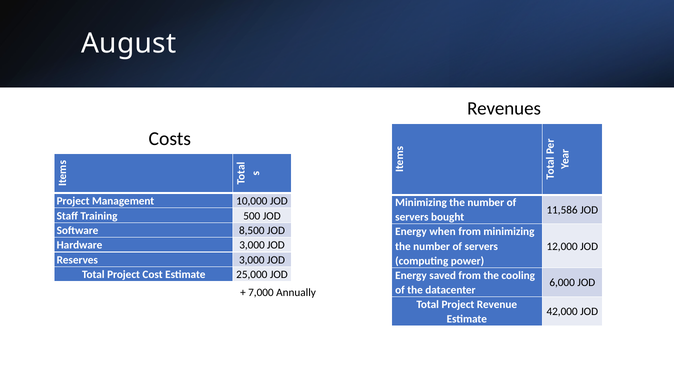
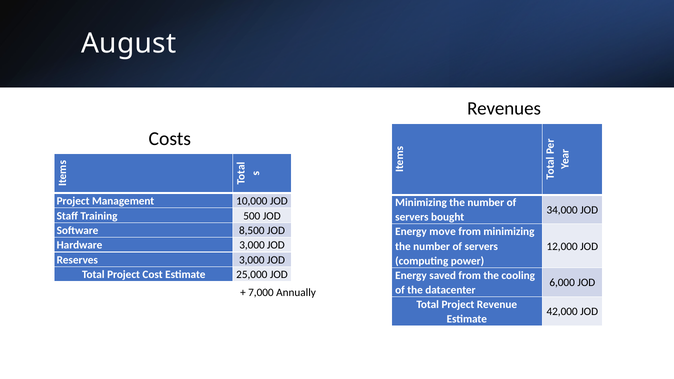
11,586: 11,586 -> 34,000 (562, 210)
when: when -> move (443, 232)
